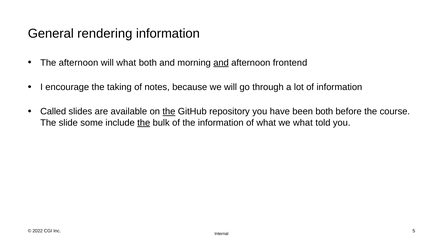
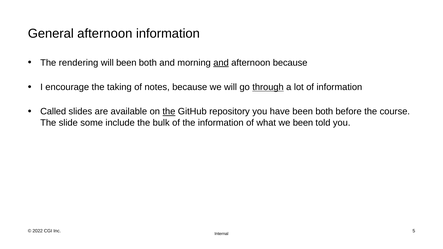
General rendering: rendering -> afternoon (105, 34)
The afternoon: afternoon -> rendering (79, 63)
will what: what -> been (126, 63)
afternoon frontend: frontend -> because (290, 63)
through underline: none -> present (268, 87)
the underline: present -> none (144, 123)
we what: what -> been (303, 123)
